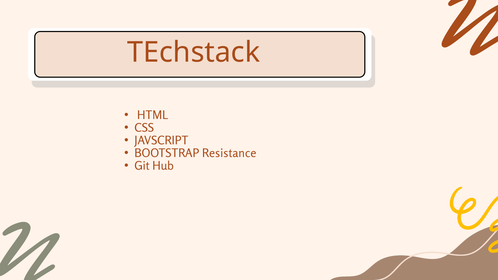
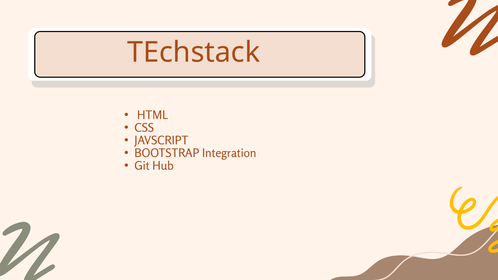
Resistance: Resistance -> Integration (229, 153)
